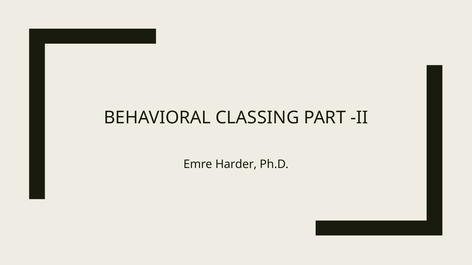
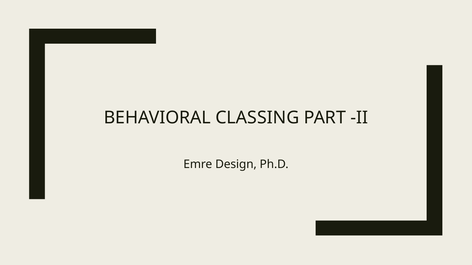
Harder: Harder -> Design (236, 165)
